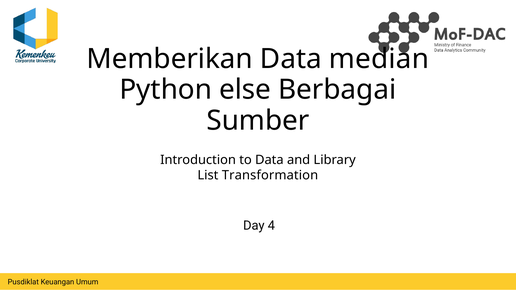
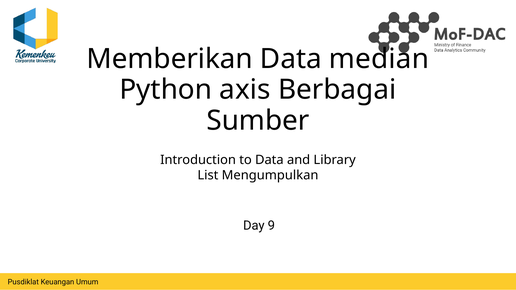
else: else -> axis (245, 90)
Transformation: Transformation -> Mengumpulkan (270, 175)
4: 4 -> 9 (271, 226)
